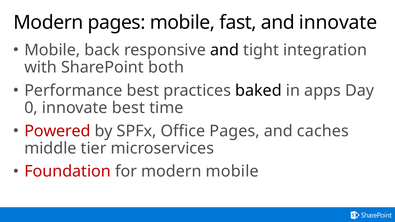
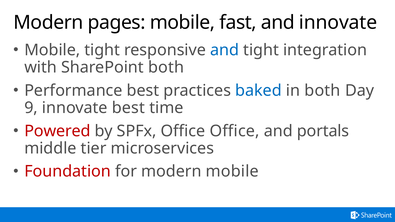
Mobile back: back -> tight (102, 50)
and colour: black -> blue (225, 50)
baked colour: black -> blue (258, 91)
in apps: apps -> both (322, 91)
0: 0 -> 9 (31, 108)
Office Pages: Pages -> Office (235, 131)
caches: caches -> portals (323, 131)
